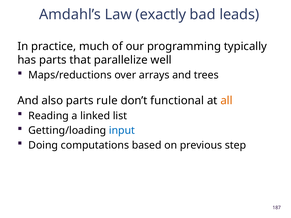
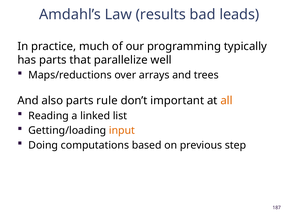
exactly: exactly -> results (161, 14)
functional: functional -> important (177, 101)
input colour: blue -> orange (122, 131)
